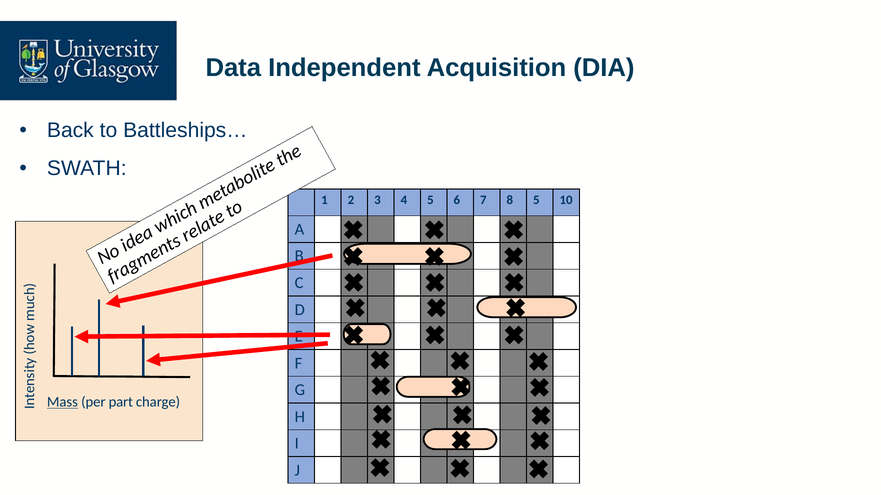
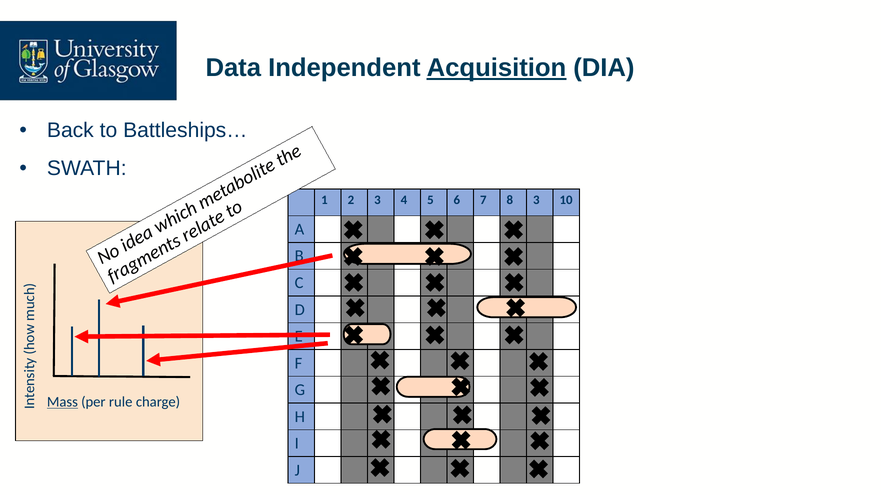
Acquisition underline: none -> present (496, 68)
8 5: 5 -> 3 (536, 200)
part: part -> rule (121, 402)
